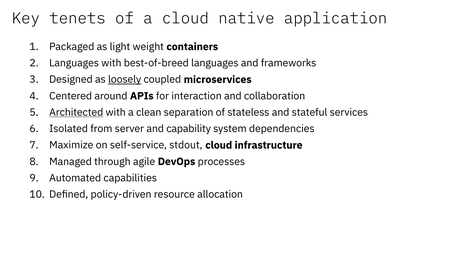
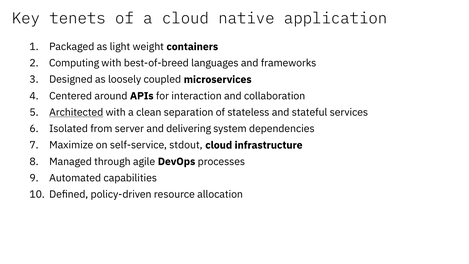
Languages: Languages -> Computing (74, 63)
loosely underline: present -> none (125, 79)
capability: capability -> delivering (189, 129)
